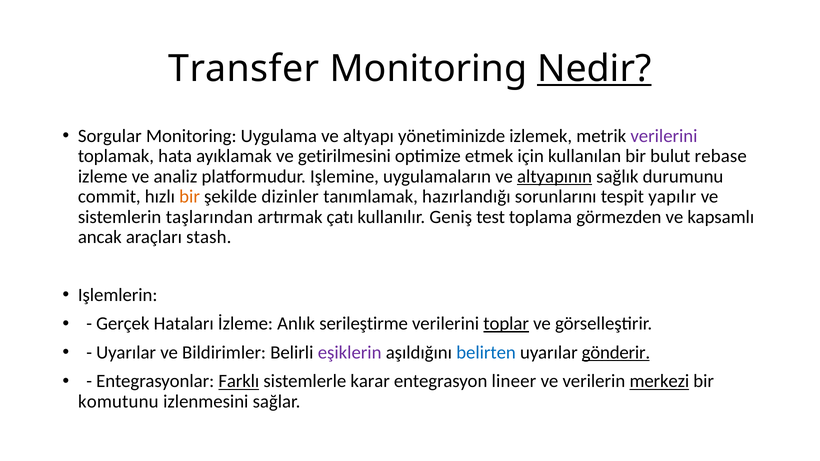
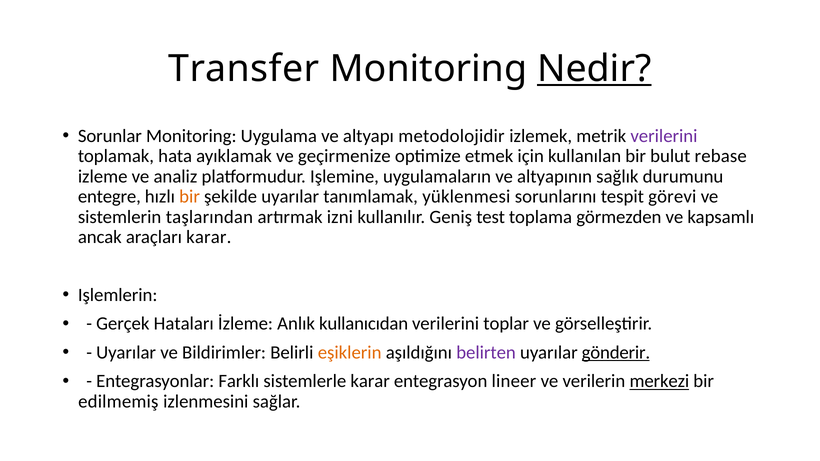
Sorgular: Sorgular -> Sorunlar (110, 136)
yönetiminizde: yönetiminizde -> metodolojidir (451, 136)
getirilmesini: getirilmesini -> geçirmenize (344, 156)
altyapının underline: present -> none (555, 176)
commit: commit -> entegre (109, 197)
şekilde dizinler: dizinler -> uyarılar (290, 197)
hazırlandığı: hazırlandığı -> yüklenmesi (466, 197)
yapılır: yapılır -> görevi (672, 197)
çatı: çatı -> izni (340, 217)
araçları stash: stash -> karar (209, 237)
serileştirme: serileştirme -> kullanıcıdan (364, 324)
toplar underline: present -> none (506, 324)
eşiklerin colour: purple -> orange (350, 353)
belirten colour: blue -> purple (486, 353)
Farklı underline: present -> none (239, 381)
komutunu: komutunu -> edilmemiş (118, 402)
